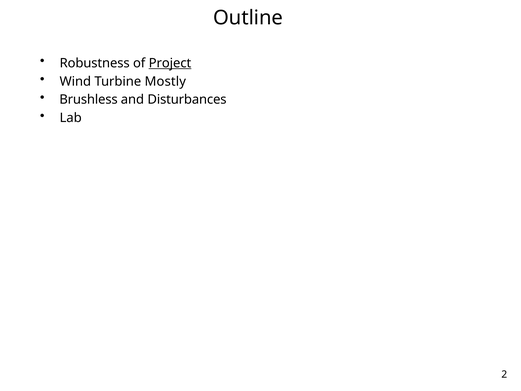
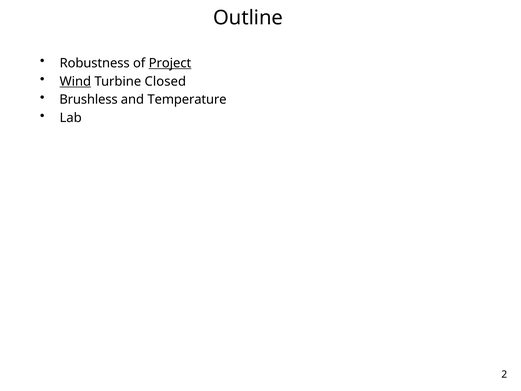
Wind underline: none -> present (75, 81)
Mostly: Mostly -> Closed (165, 81)
Disturbances: Disturbances -> Temperature (187, 100)
